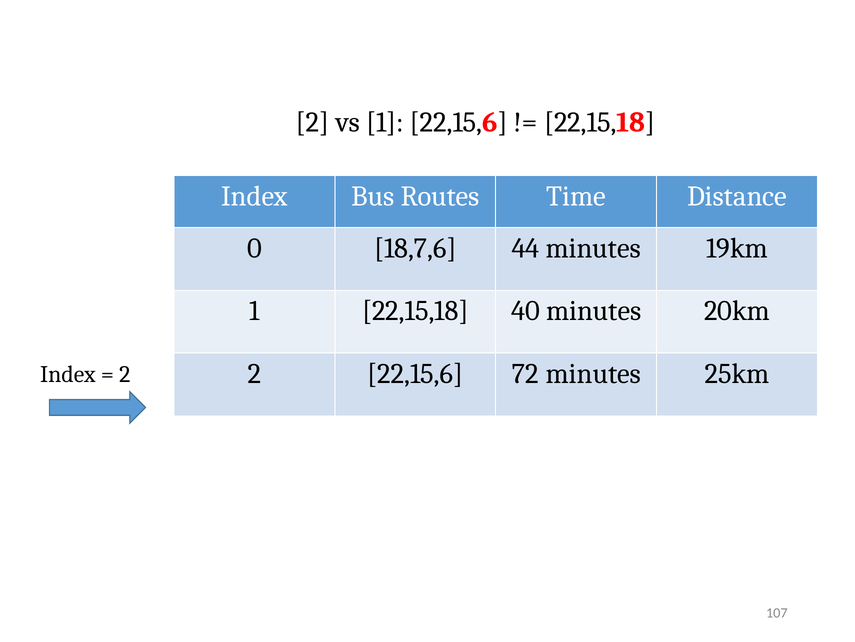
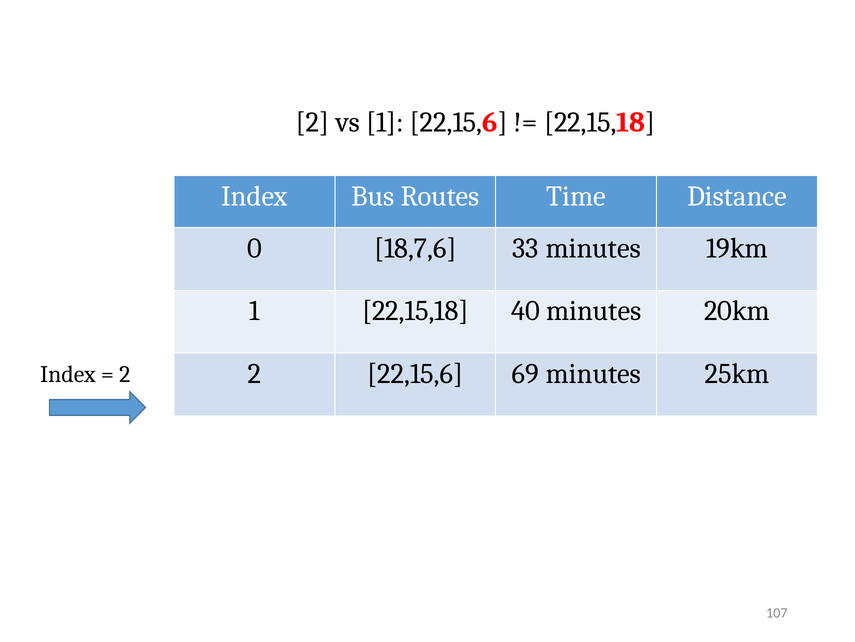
44: 44 -> 33 (525, 248)
72: 72 -> 69 (525, 373)
